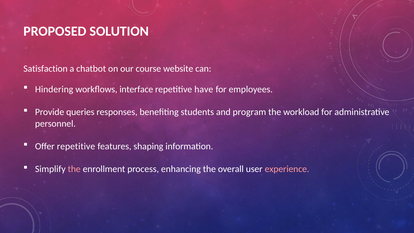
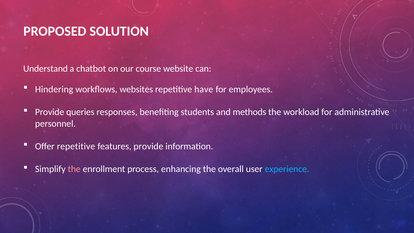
Satisfaction: Satisfaction -> Understand (46, 69)
interface: interface -> websites (136, 89)
program: program -> methods (249, 112)
features shaping: shaping -> provide (148, 146)
experience colour: pink -> light blue (287, 169)
